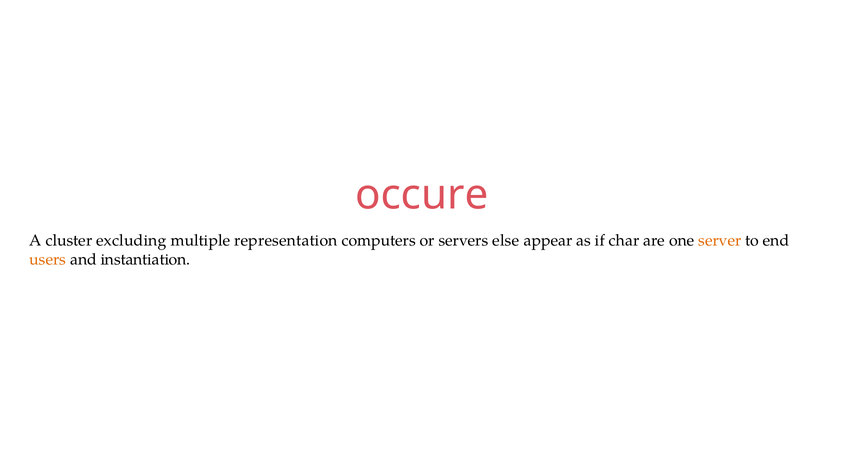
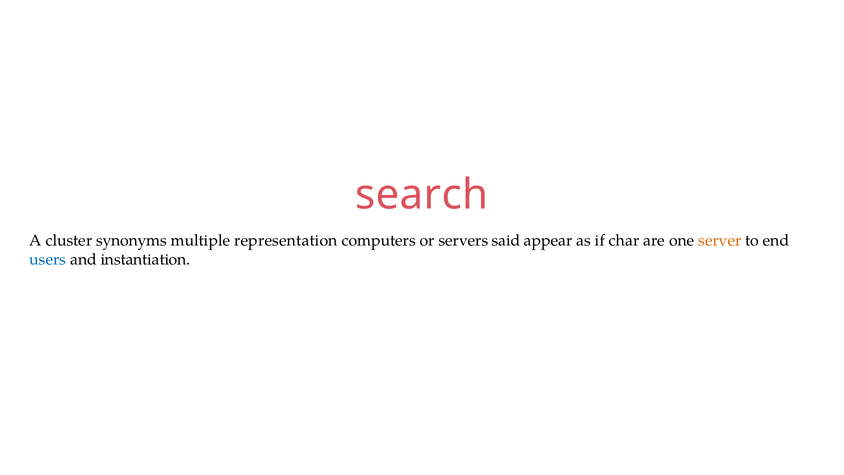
occure: occure -> search (422, 195)
excluding: excluding -> synonyms (132, 241)
else: else -> said (506, 241)
users colour: orange -> blue (48, 260)
